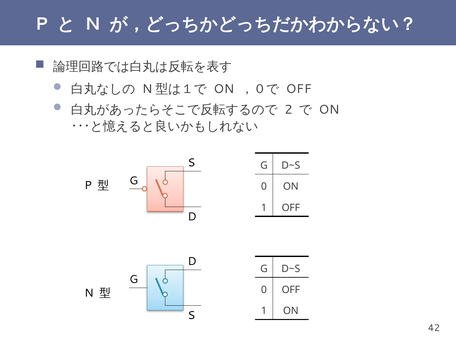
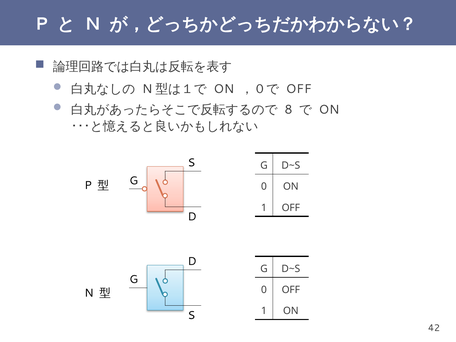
2: 2 -> 8 (288, 110)
